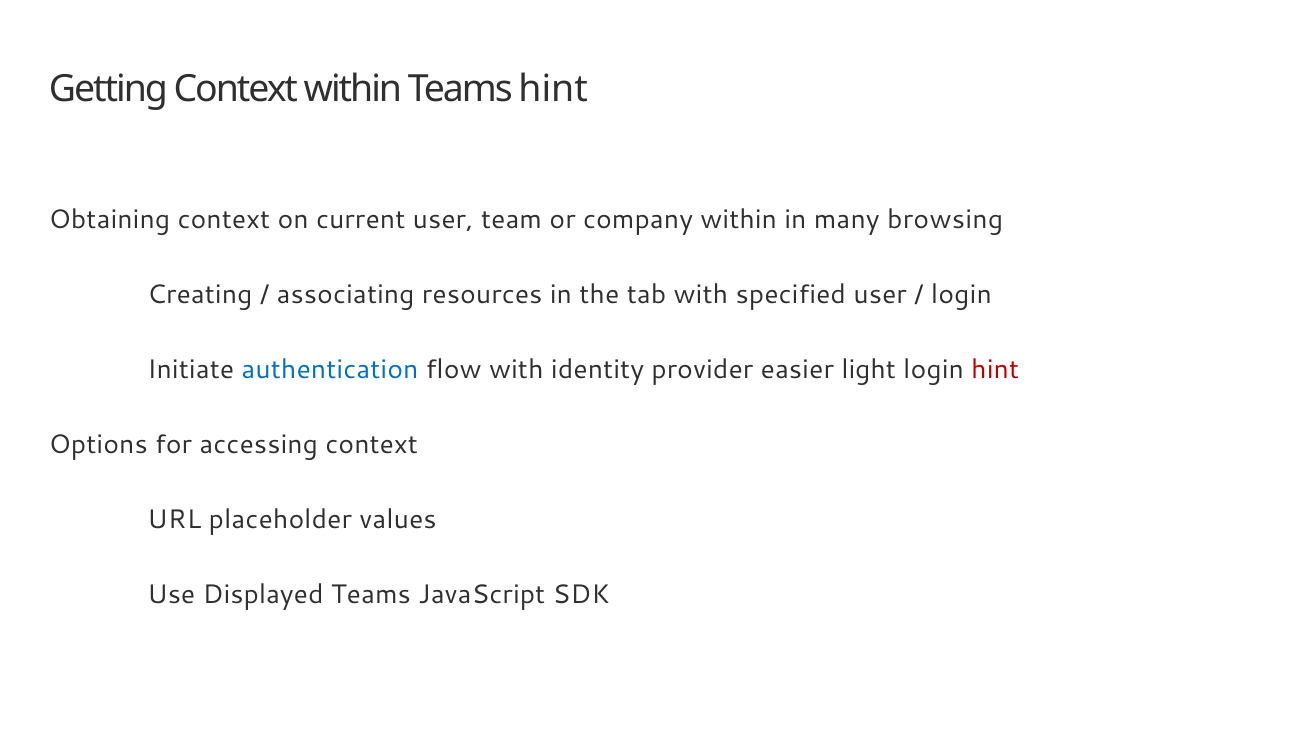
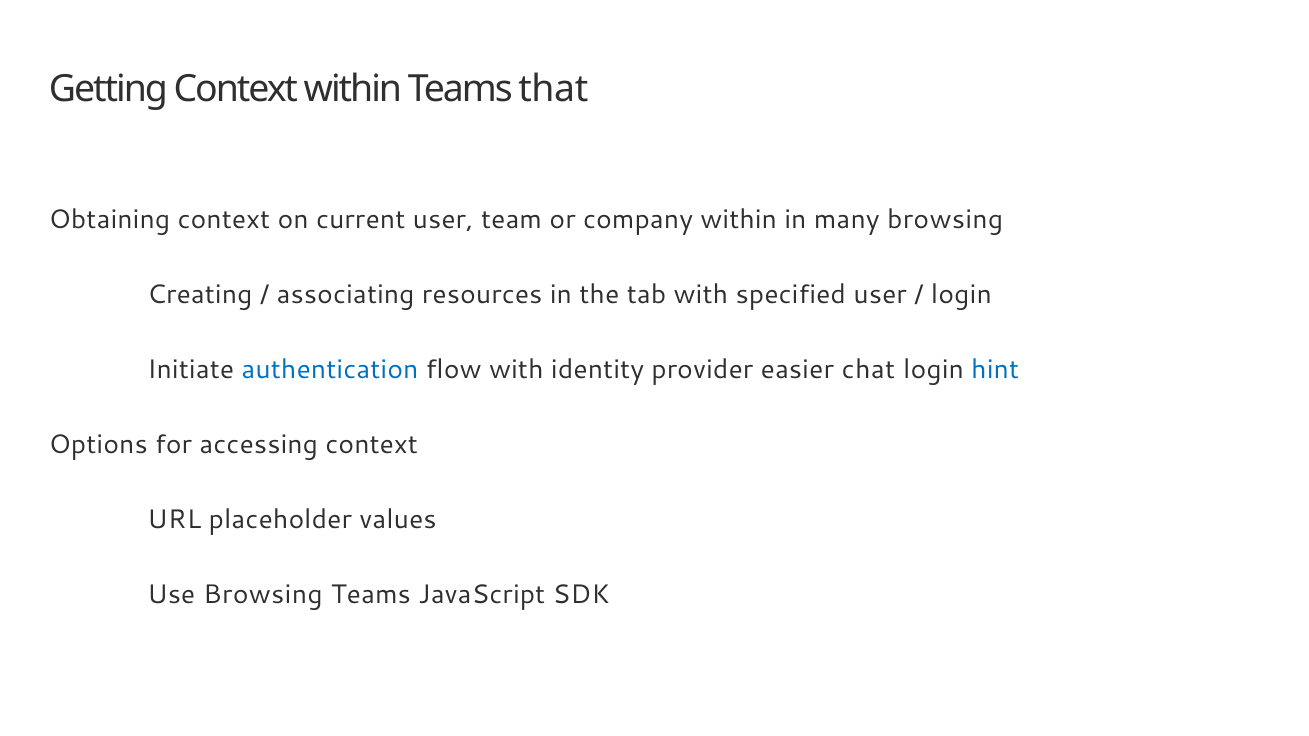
Teams hint: hint -> that (553, 90)
light: light -> chat (868, 370)
hint colour: red -> blue (995, 370)
Use Displayed: Displayed -> Browsing (263, 594)
